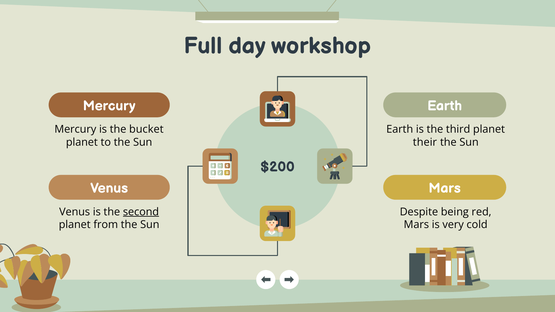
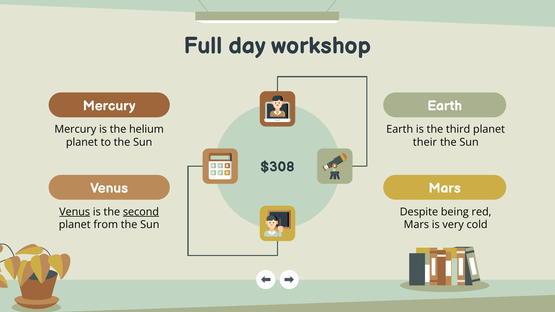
bucket: bucket -> helium (146, 129)
$200: $200 -> $308 (277, 167)
Venus underline: none -> present (75, 212)
